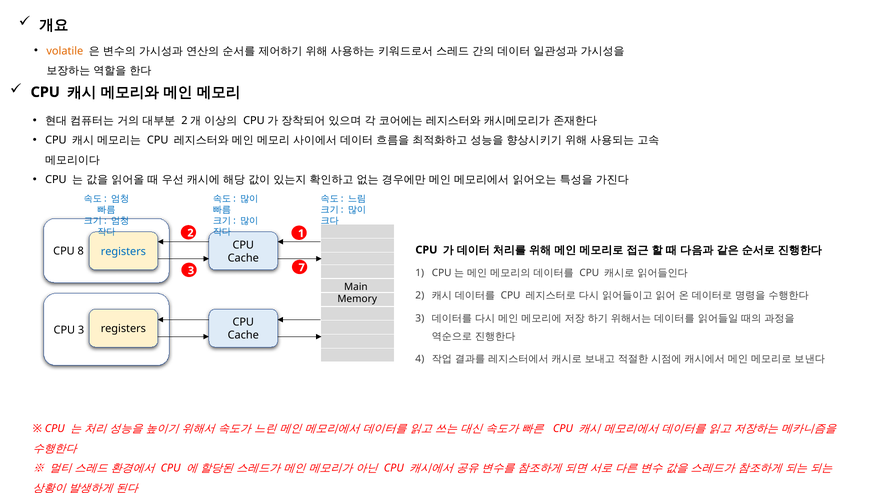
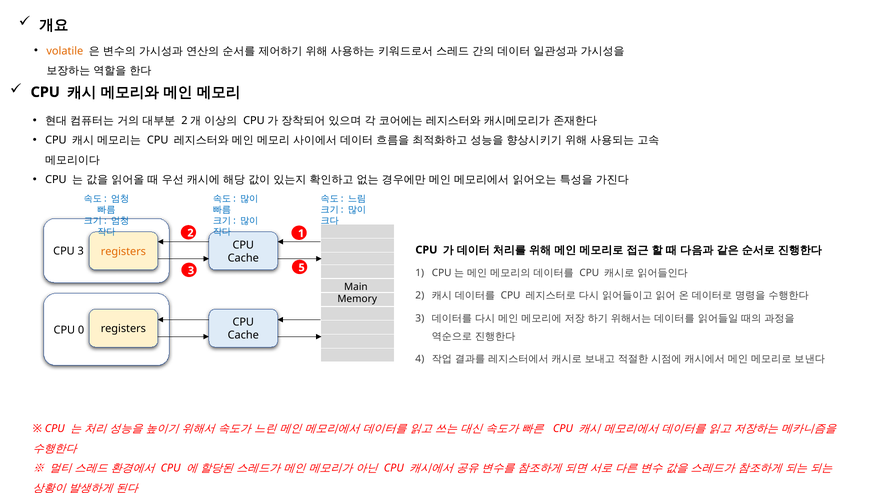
CPU 8: 8 -> 3 (81, 251)
registers colour: blue -> orange (123, 252)
7: 7 -> 5 (302, 268)
CPU 3: 3 -> 0 (81, 330)
